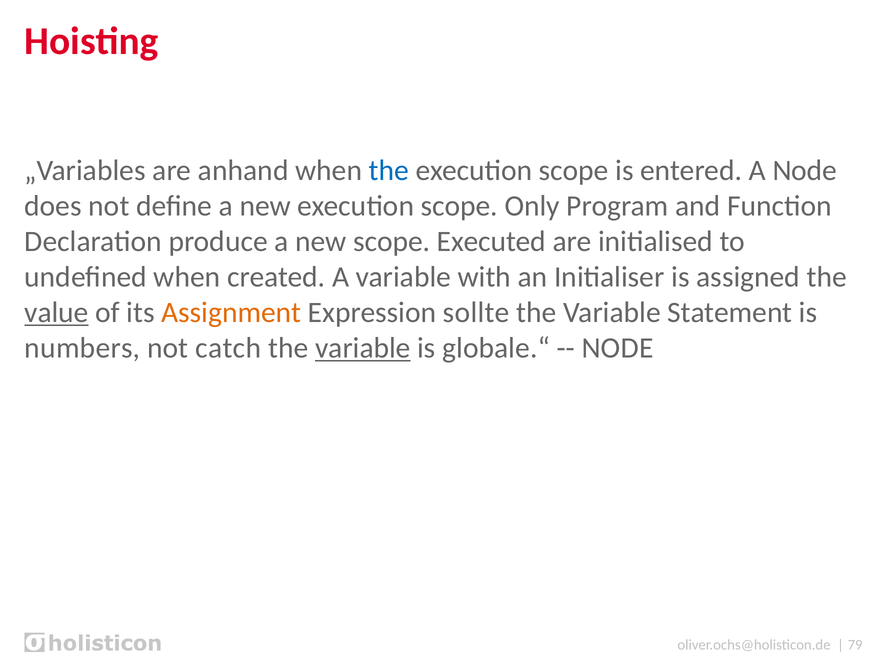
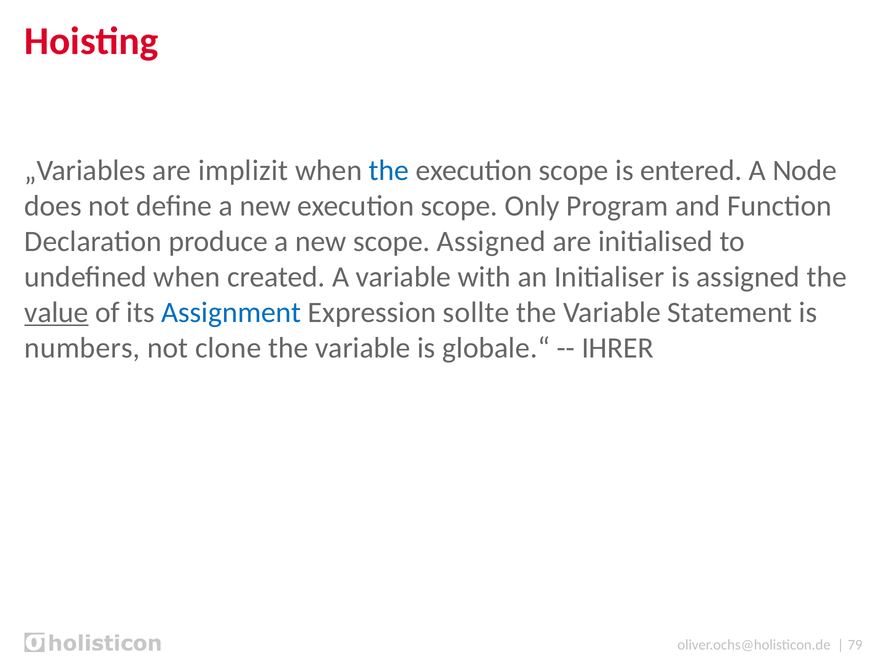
anhand: anhand -> implizit (243, 171)
scope Executed: Executed -> Assigned (491, 242)
Assignment colour: orange -> blue (231, 313)
catch: catch -> clone (228, 348)
variable underline: present -> none (363, 348)
NODE: NODE -> IHRER (618, 348)
